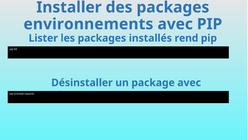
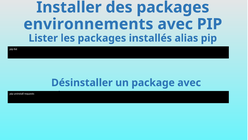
rend: rend -> alias (186, 38)
